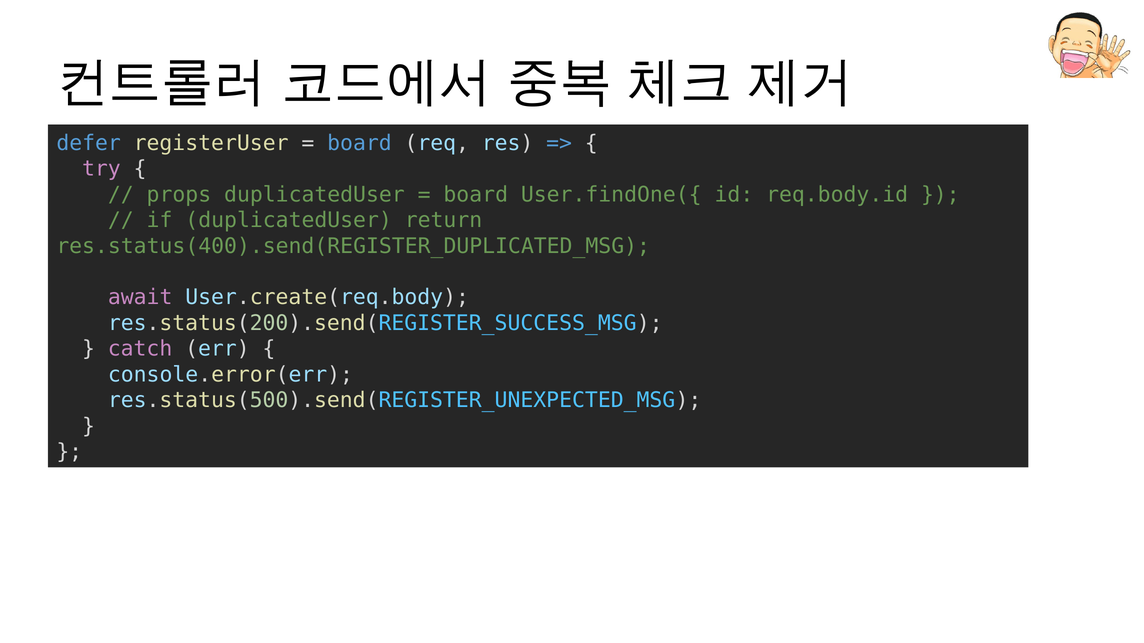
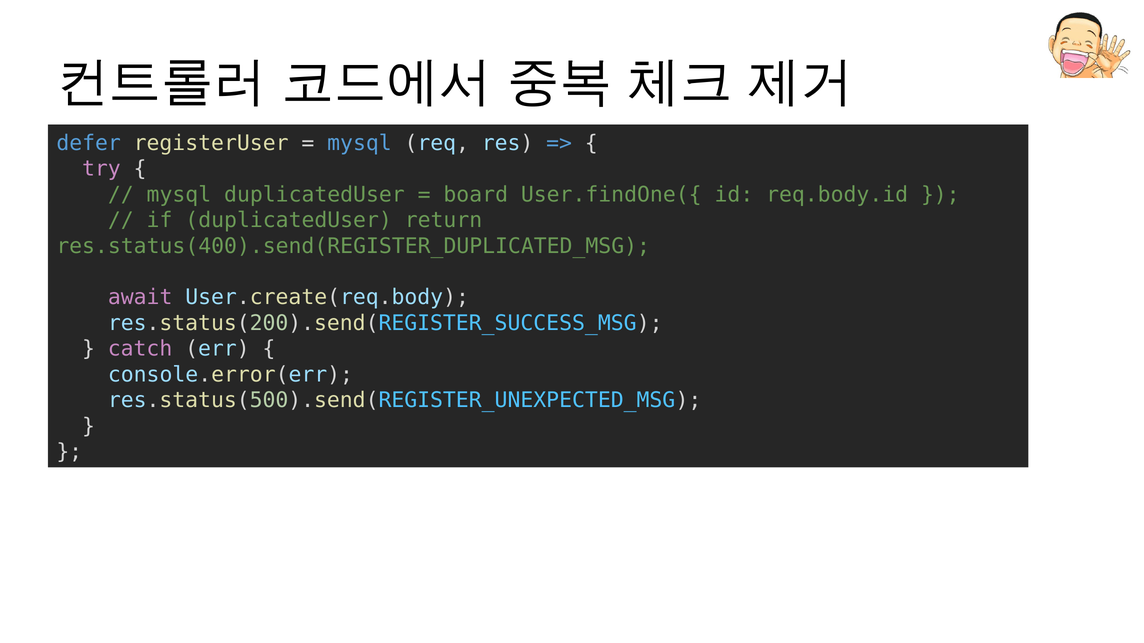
board: board -> mysql (359, 143)
props: props -> mysql (179, 195)
